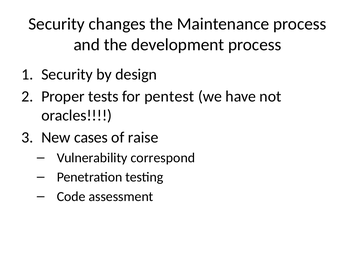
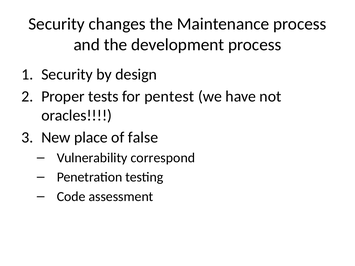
cases: cases -> place (91, 138)
raise: raise -> false (143, 138)
